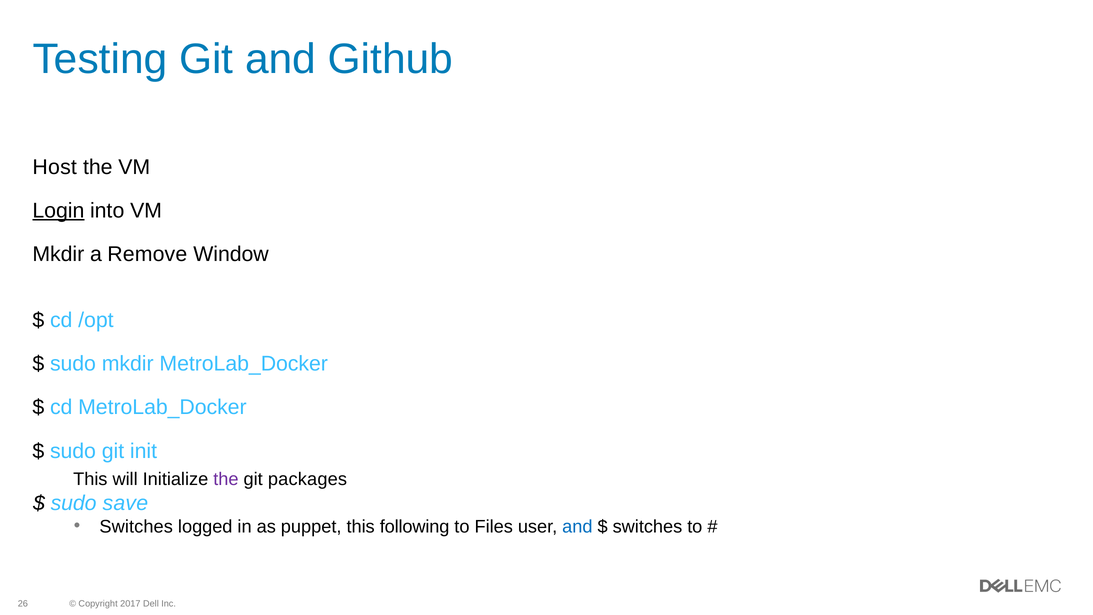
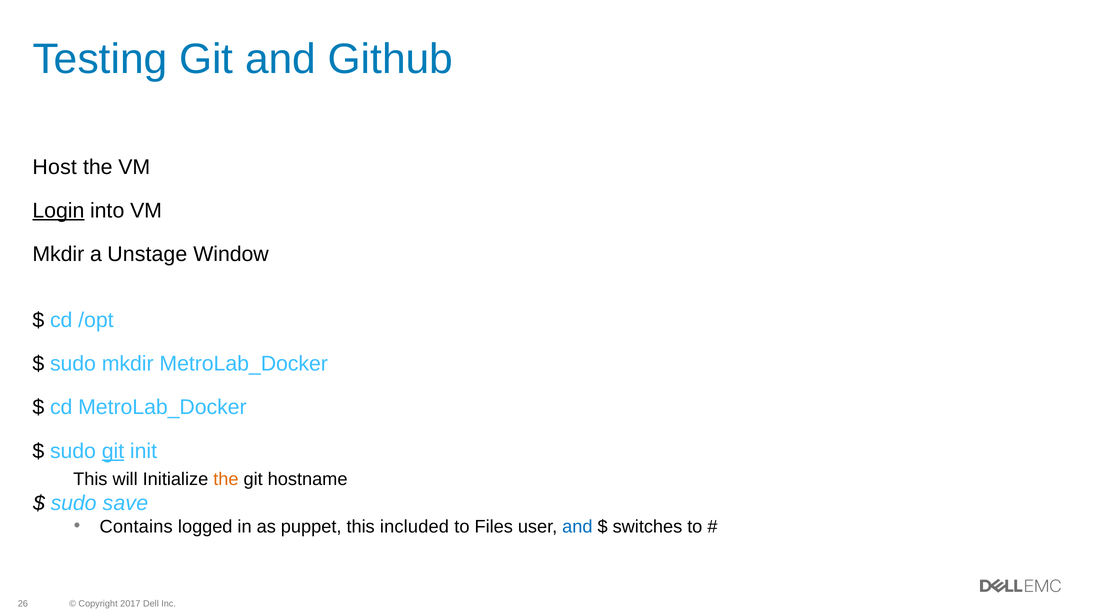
Remove: Remove -> Unstage (147, 254)
git underline: none -> present (113, 451)
the colour: purple -> orange (226, 479)
packages: packages -> hostname (308, 479)
Switches: Switches -> Contains (136, 526)
following: following -> included (414, 526)
